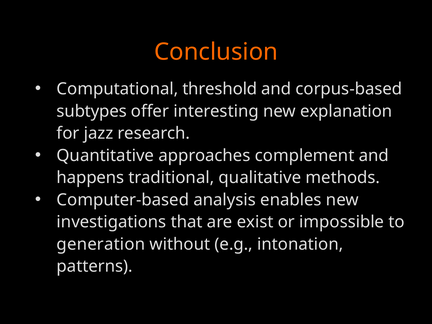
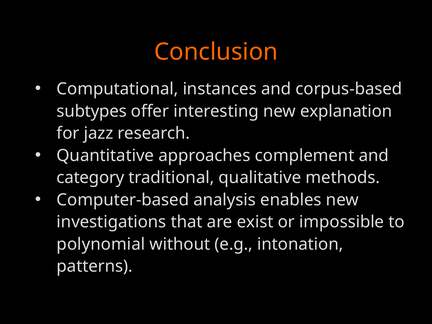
threshold: threshold -> instances (220, 89)
happens: happens -> category (90, 178)
generation: generation -> polynomial (101, 244)
